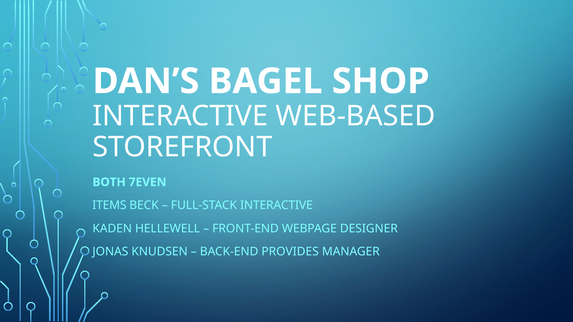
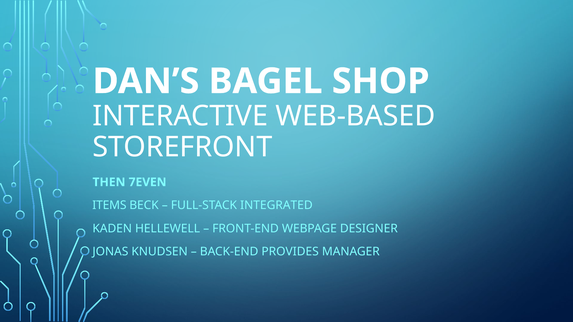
BOTH: BOTH -> THEN (109, 182)
FULL-STACK INTERACTIVE: INTERACTIVE -> INTEGRATED (276, 206)
